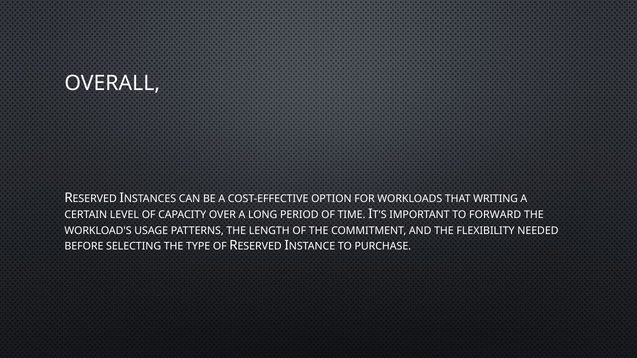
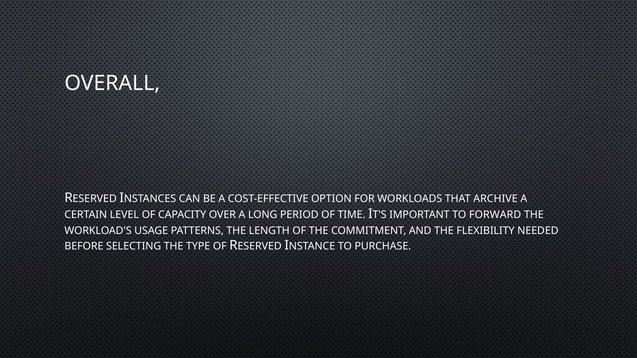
WRITING: WRITING -> ARCHIVE (495, 199)
